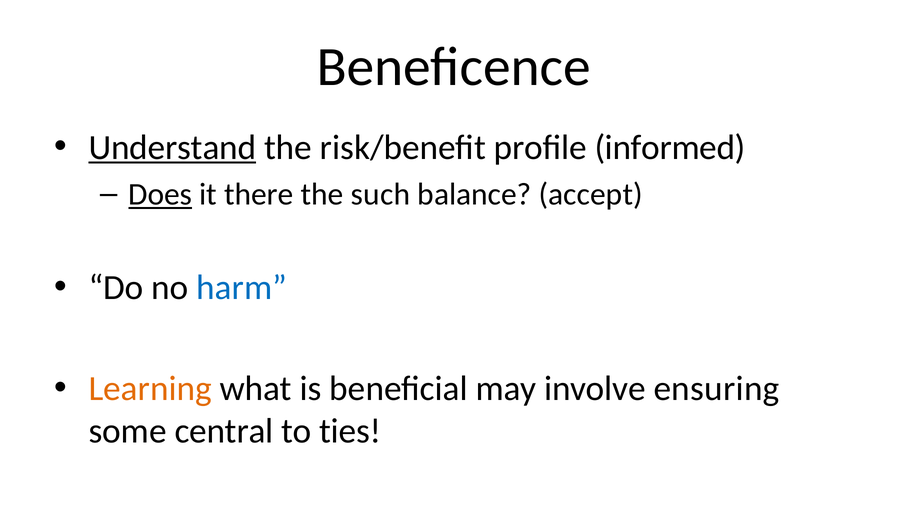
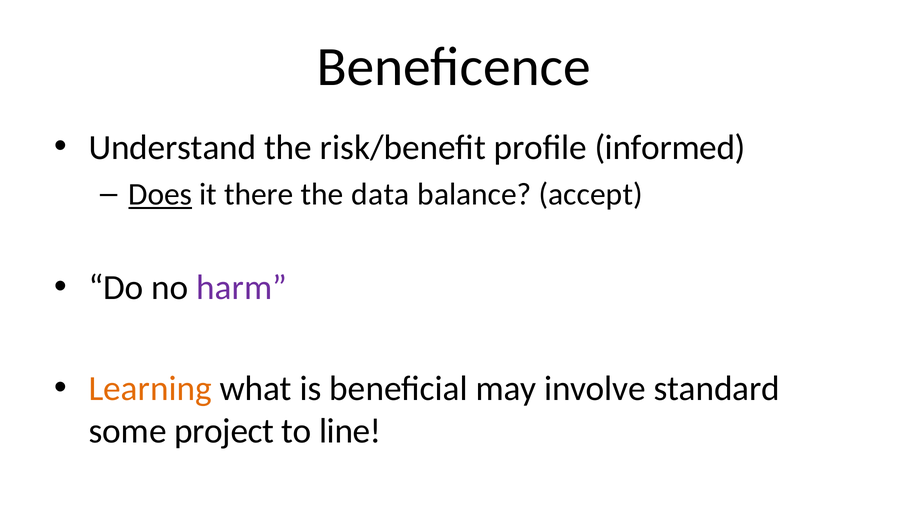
Understand underline: present -> none (172, 147)
such: such -> data (380, 194)
harm colour: blue -> purple (242, 288)
ensuring: ensuring -> standard (717, 389)
central: central -> project (224, 431)
ties: ties -> line (350, 431)
